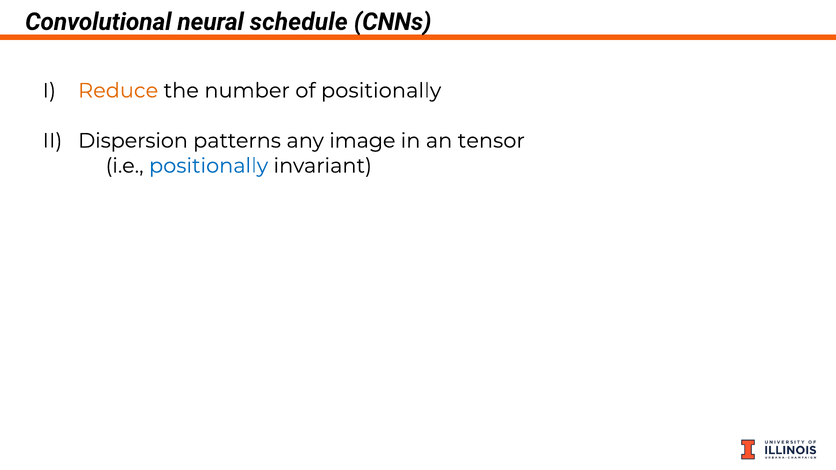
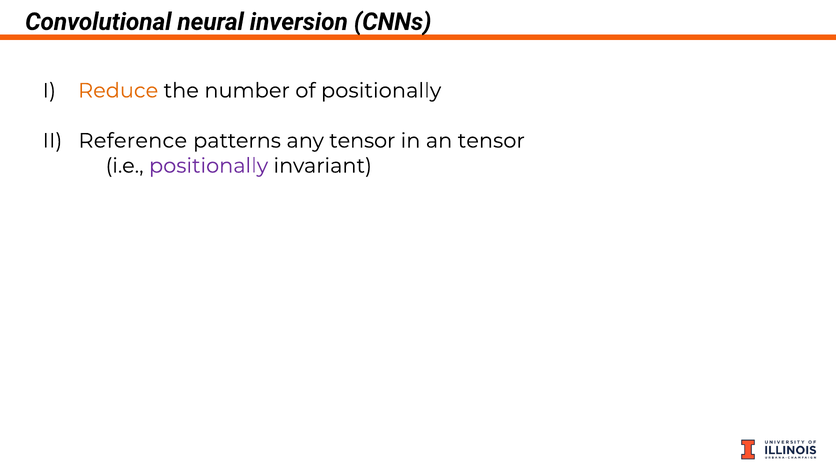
schedule: schedule -> inversion (299, 22)
Dispersion: Dispersion -> Reference (133, 141)
any image: image -> tensor (362, 141)
positionally colour: blue -> purple (209, 166)
